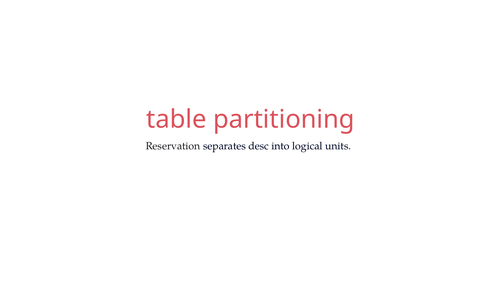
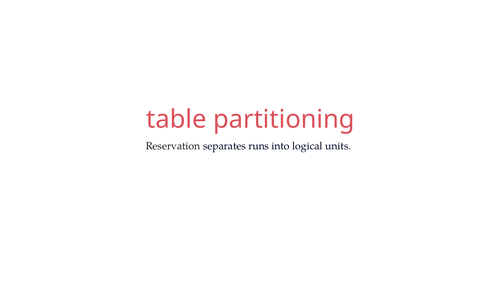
desc: desc -> runs (259, 146)
